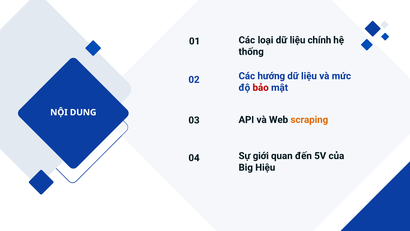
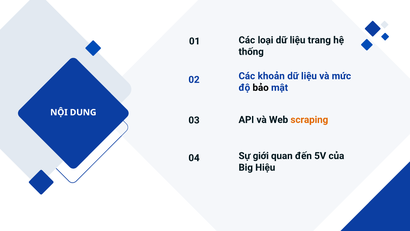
chính: chính -> trang (319, 40)
hướng: hướng -> khoản (271, 76)
bảo colour: red -> black (261, 87)
